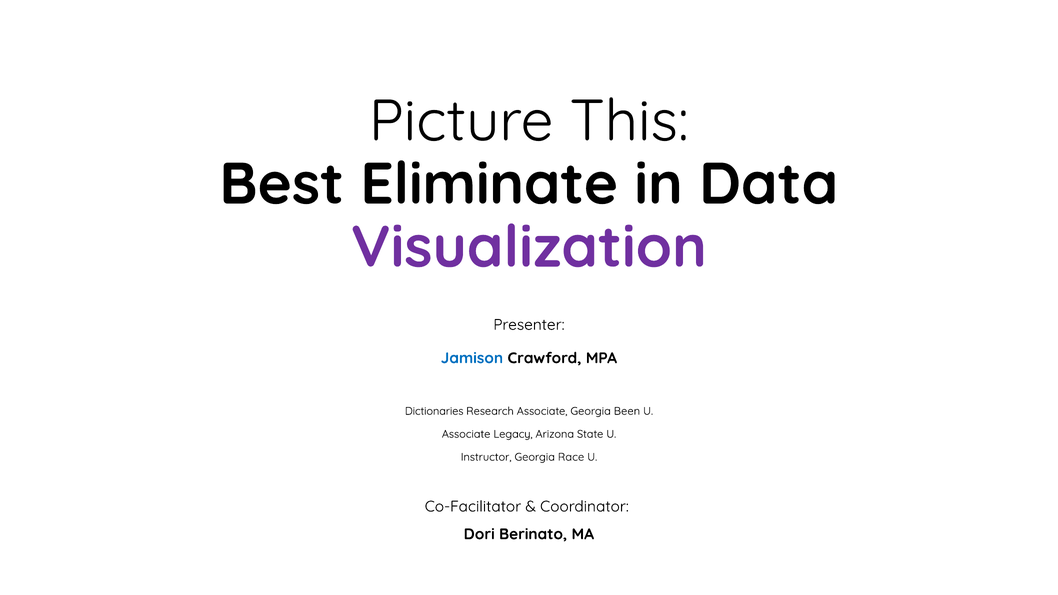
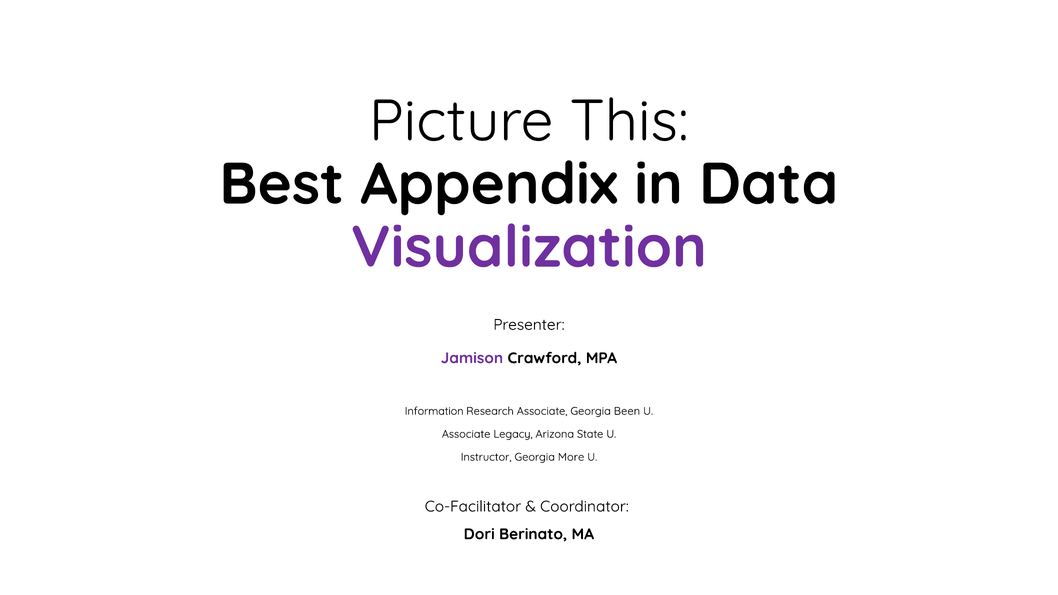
Eliminate: Eliminate -> Appendix (489, 184)
Jamison colour: blue -> purple (472, 358)
Dictionaries: Dictionaries -> Information (434, 411)
Race: Race -> More (571, 457)
